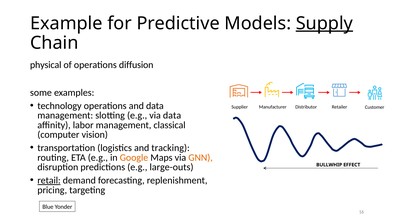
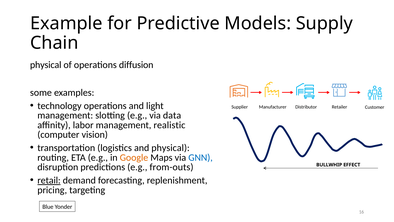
Supply underline: present -> none (324, 23)
and data: data -> light (155, 106)
classical: classical -> realistic (169, 125)
and tracking: tracking -> physical (171, 148)
GNN colour: orange -> blue (201, 157)
large-outs: large-outs -> from-outs (172, 167)
